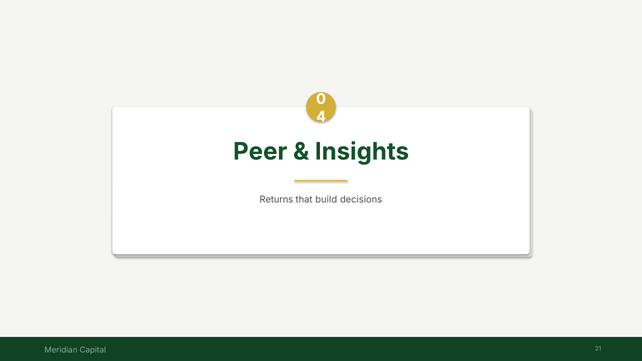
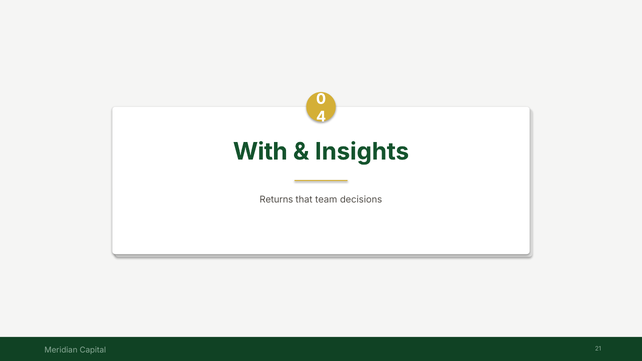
Peer: Peer -> With (260, 152)
build: build -> team (326, 200)
